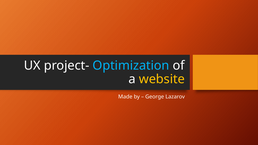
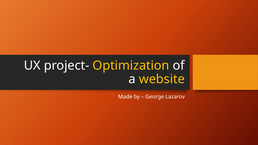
Optimization colour: light blue -> yellow (131, 66)
